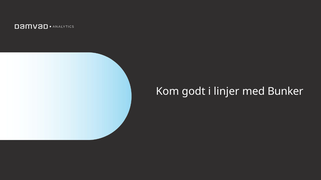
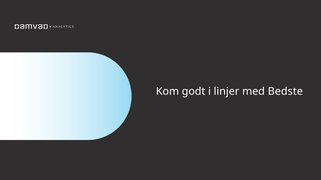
Bunker: Bunker -> Bedste (285, 92)
